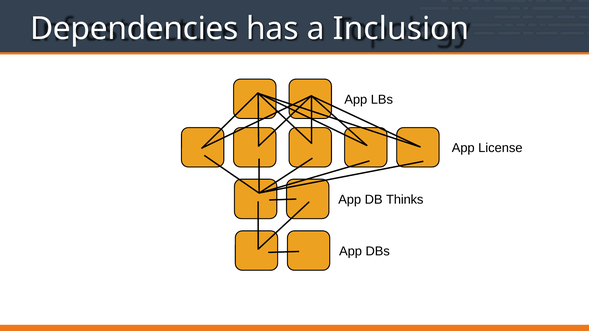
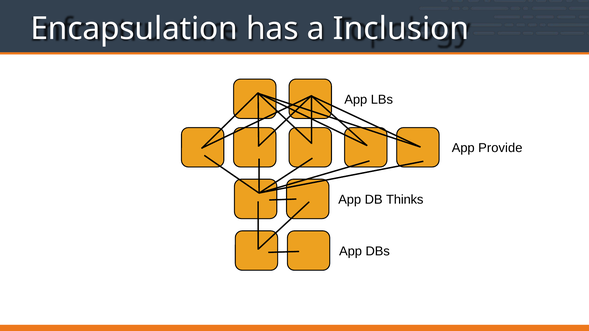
Dependencies: Dependencies -> Encapsulation (134, 29)
License: License -> Provide (500, 148)
